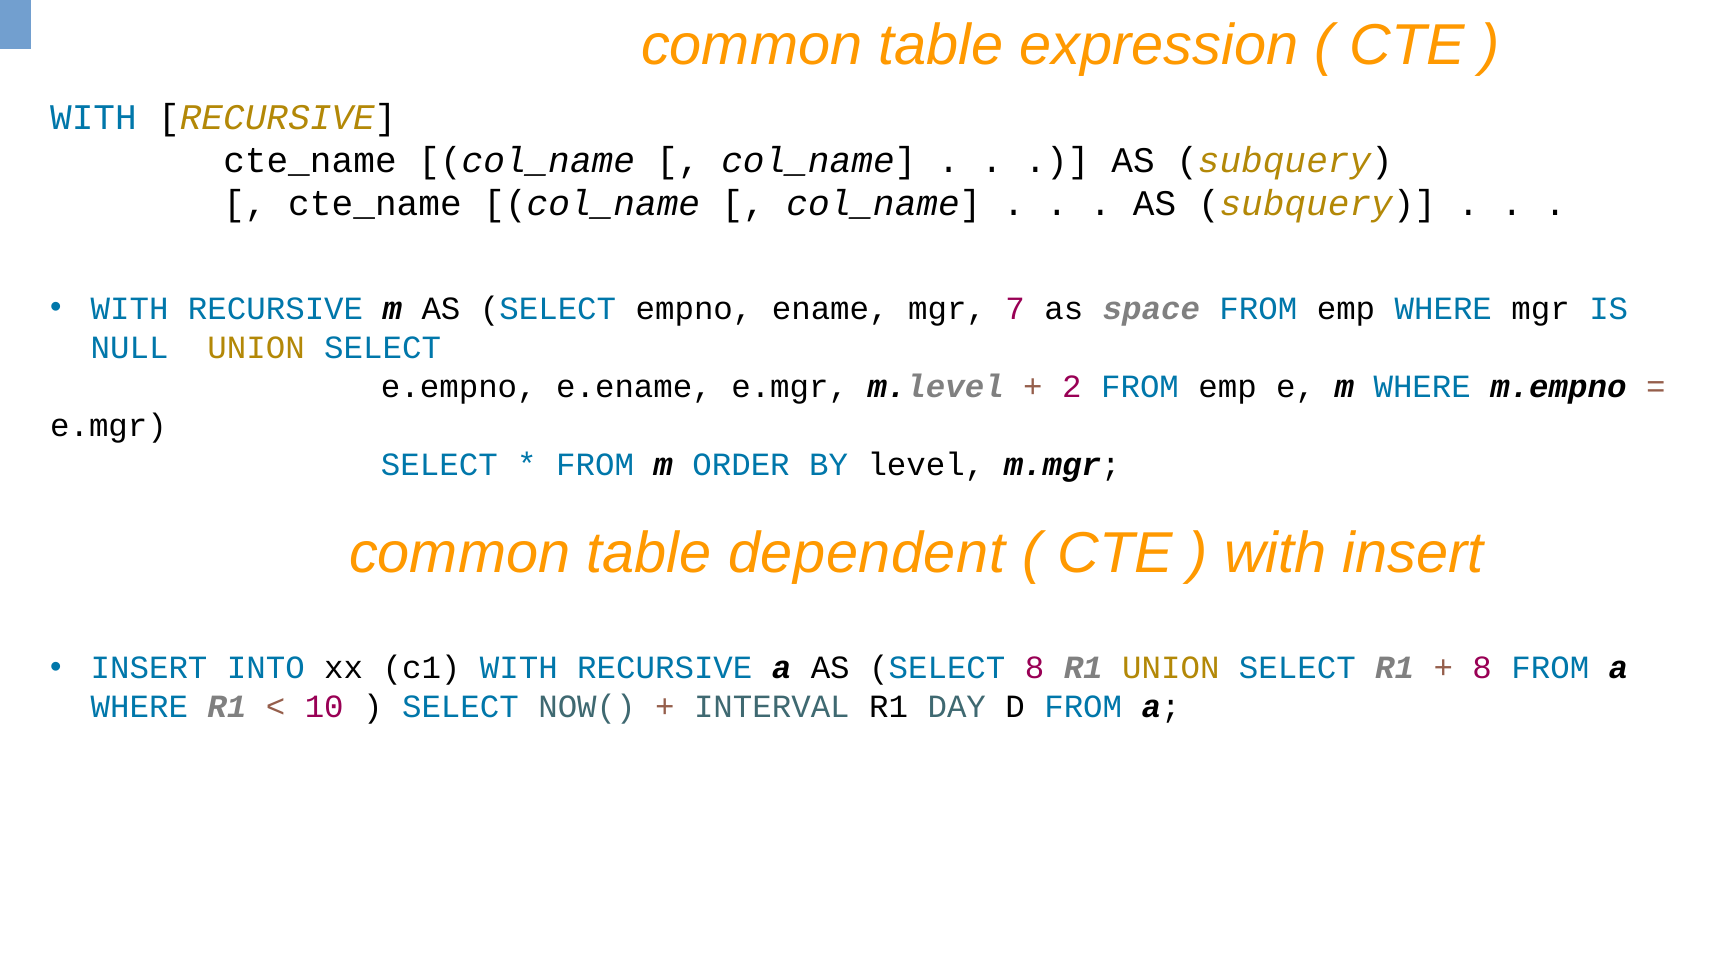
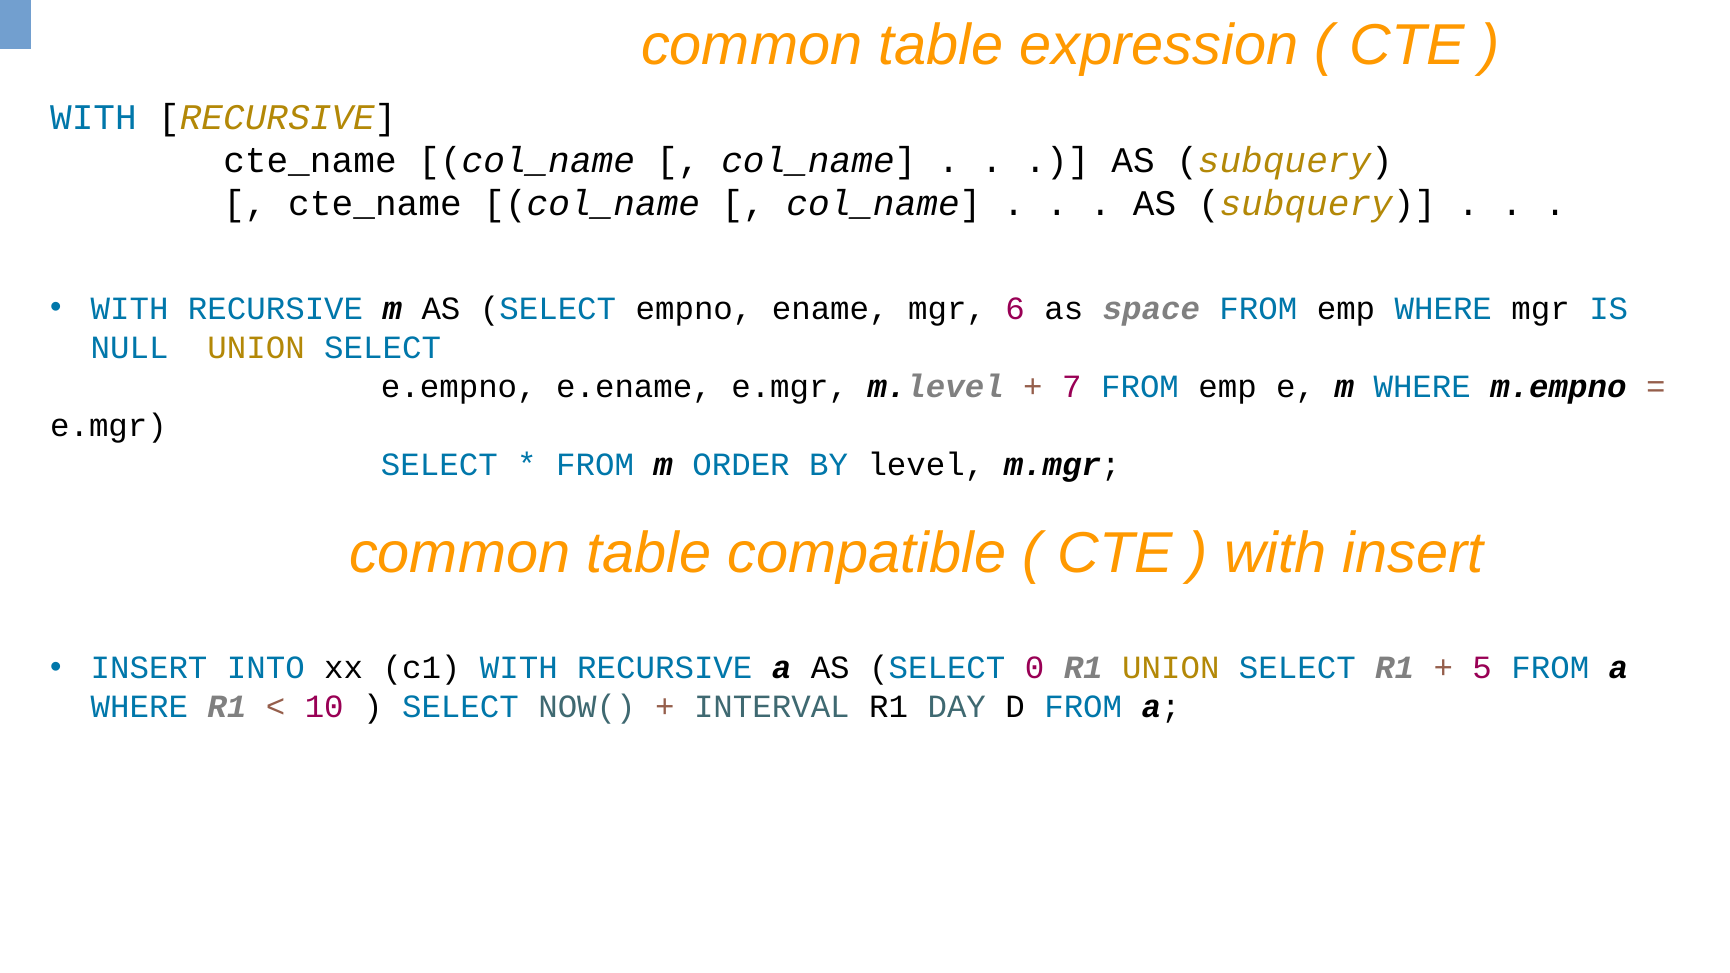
7: 7 -> 6 (1015, 309)
2: 2 -> 7 (1072, 387)
dependent: dependent -> compatible (867, 554)
SELECT 8: 8 -> 0 (1035, 668)
8: 8 -> 5 (1482, 668)
